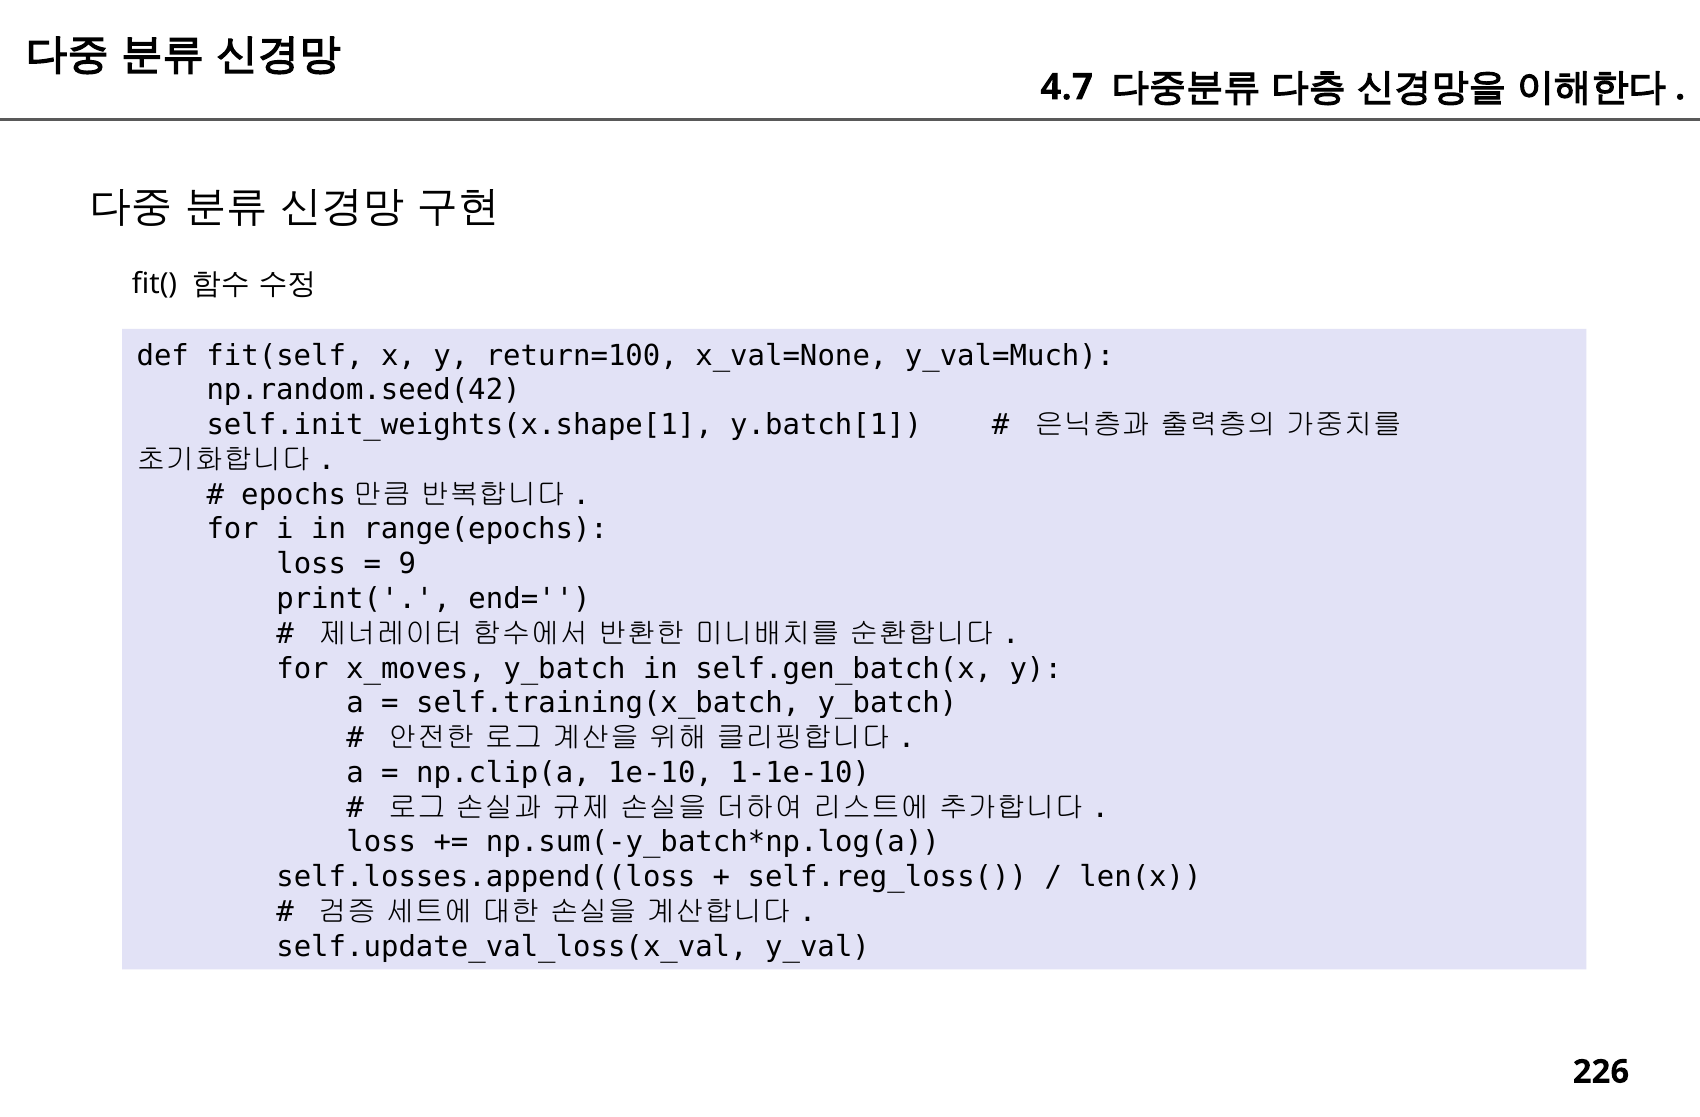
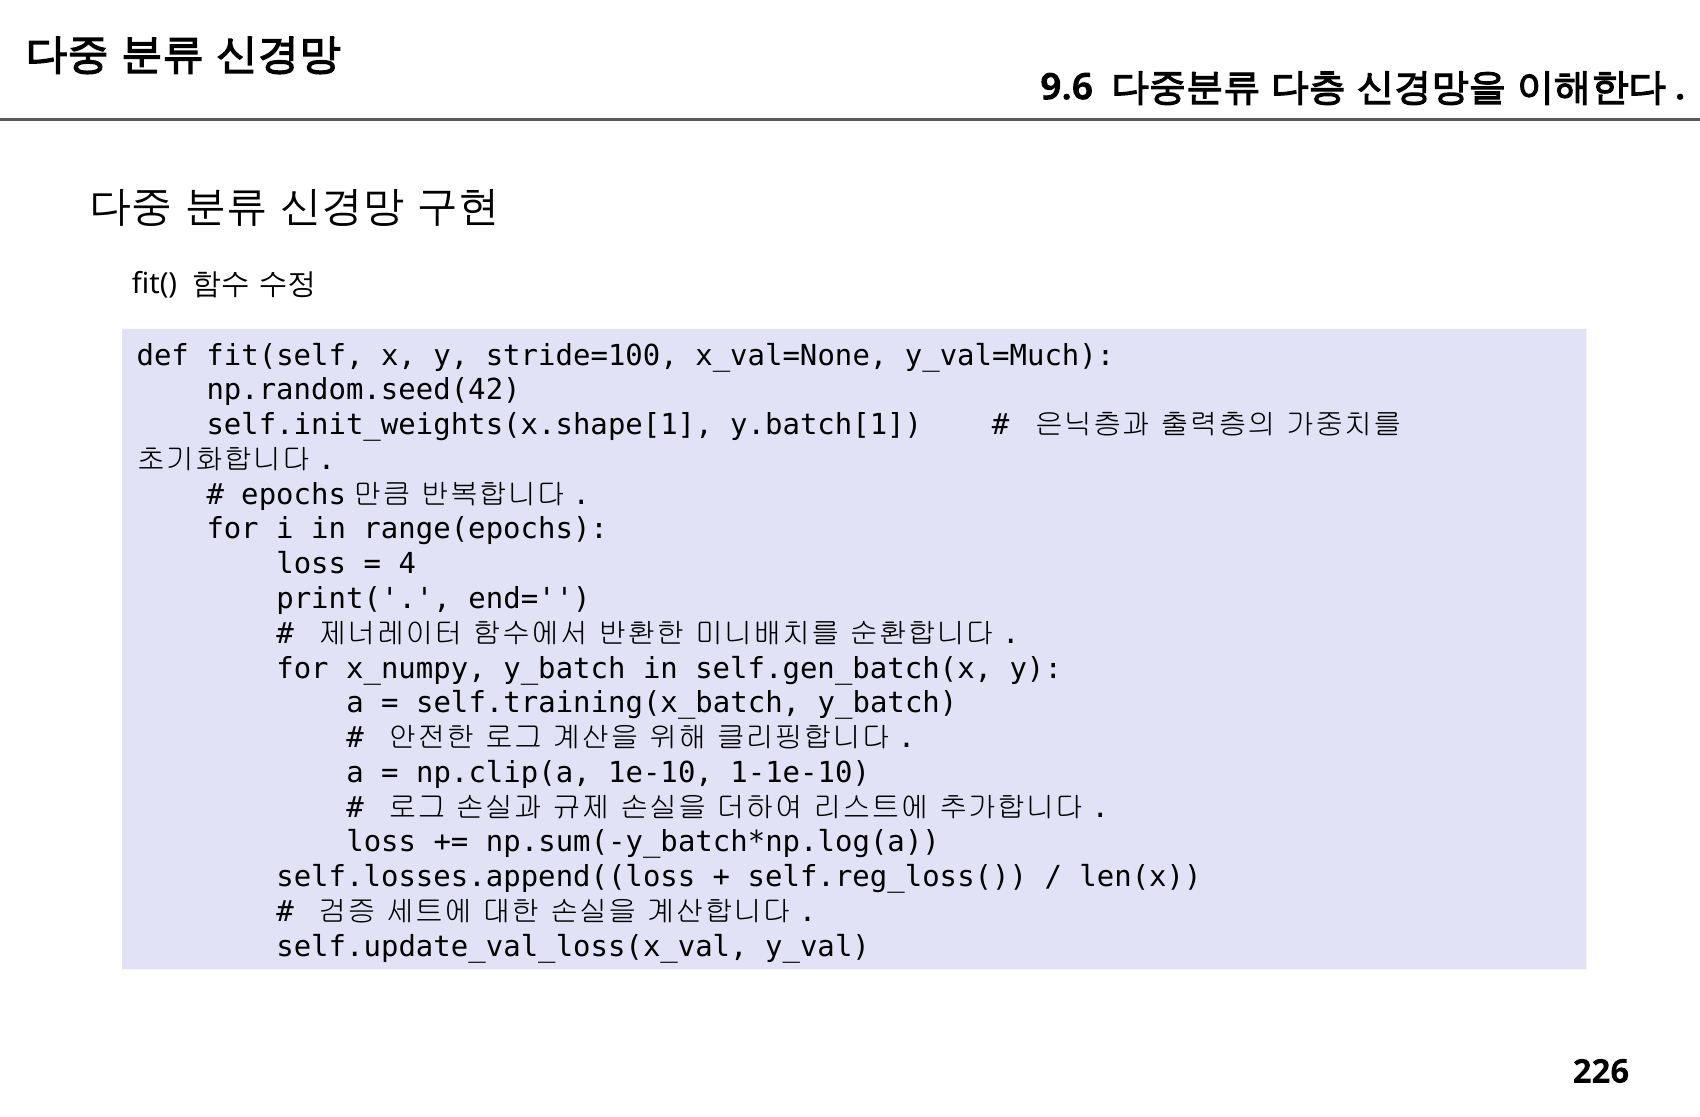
4.7: 4.7 -> 9.6 (1067, 87)
return=100: return=100 -> stride=100 (582, 355)
9: 9 -> 4 (407, 564)
x_moves: x_moves -> x_numpy (416, 668)
